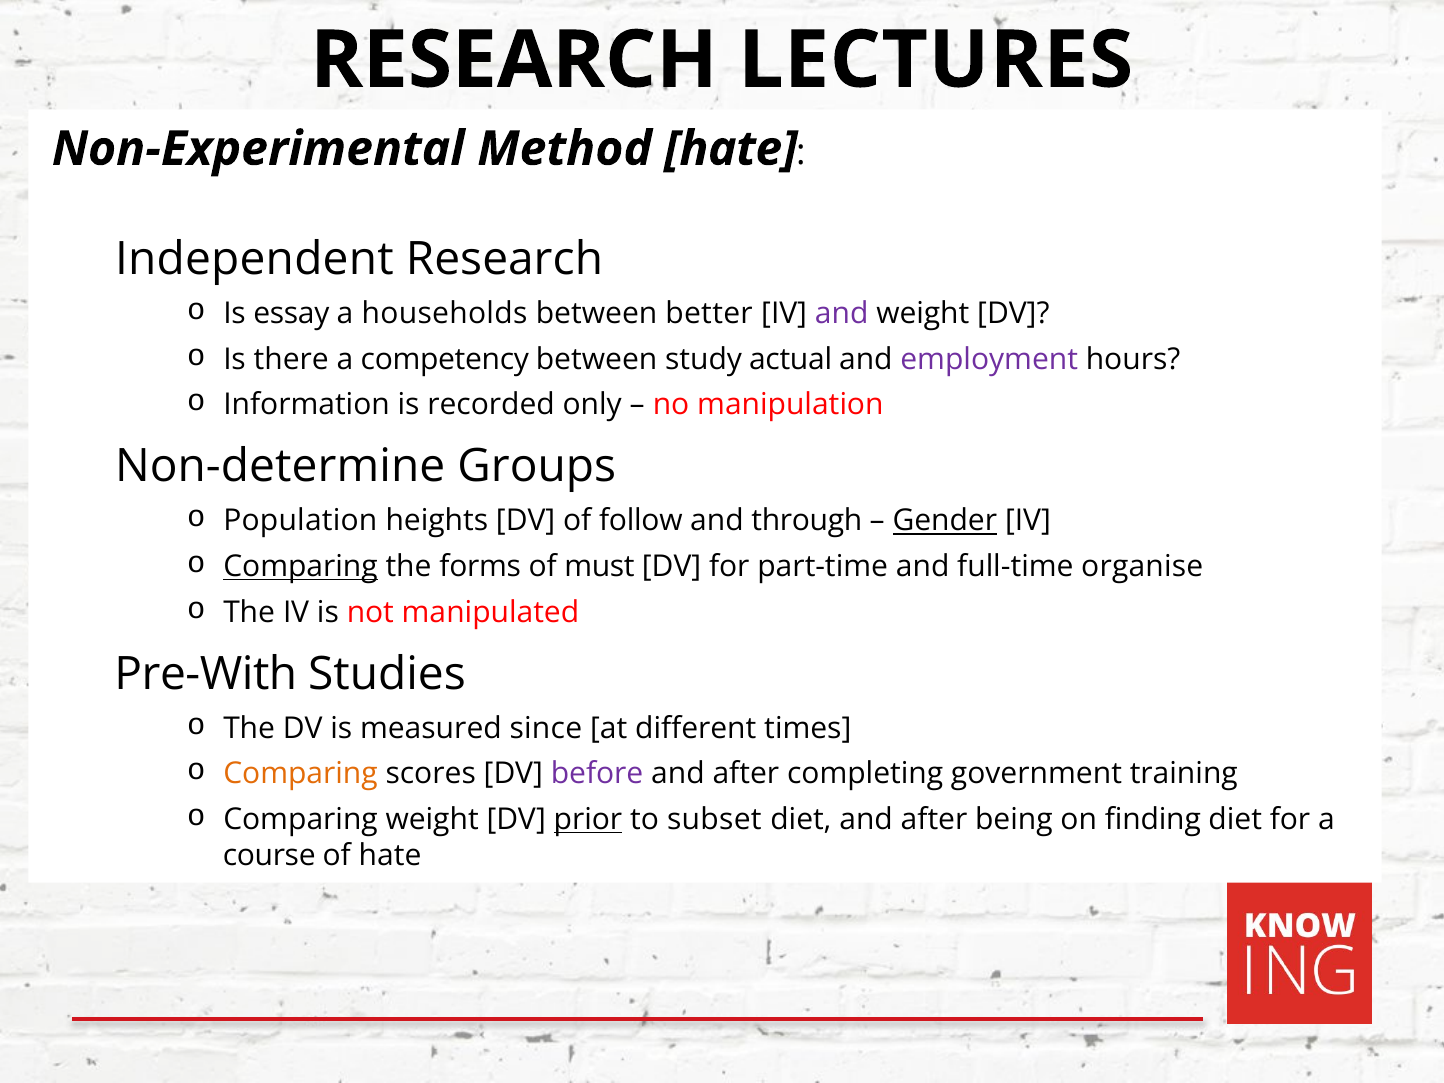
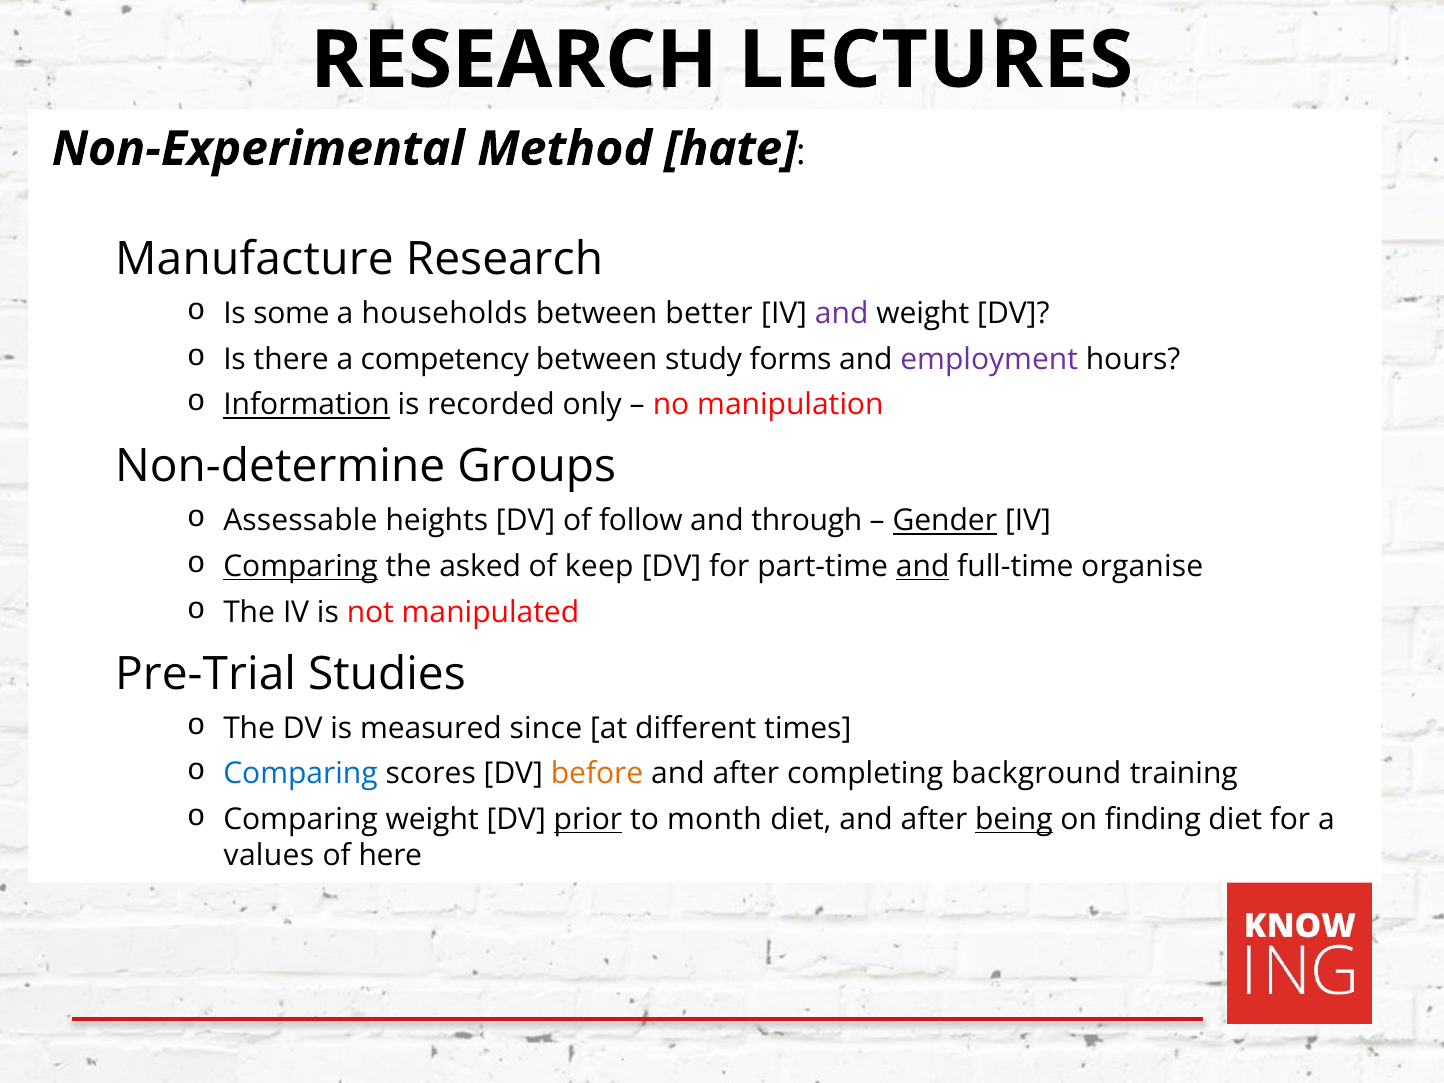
Independent: Independent -> Manufacture (254, 259)
essay: essay -> some (291, 314)
actual: actual -> forms (791, 359)
Information underline: none -> present (307, 405)
Population: Population -> Assessable (300, 521)
forms: forms -> asked (480, 567)
must: must -> keep (599, 567)
and underline: none -> present (923, 567)
Pre-With: Pre-With -> Pre-Trial (206, 674)
Comparing colour: orange -> blue (300, 774)
before colour: purple -> orange (597, 774)
government: government -> background (1036, 774)
subset: subset -> month (714, 820)
being underline: none -> present (1014, 820)
course: course -> values (269, 856)
of hate: hate -> here (390, 856)
